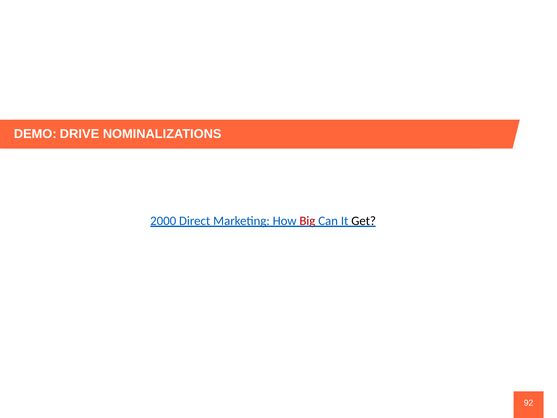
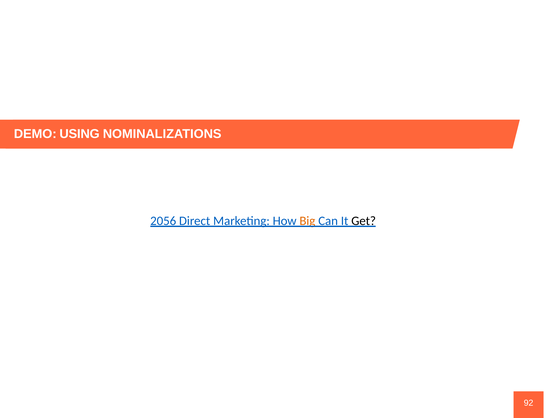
DRIVE: DRIVE -> USING (80, 134)
2000: 2000 -> 2056 (163, 221)
Big colour: red -> orange (307, 221)
